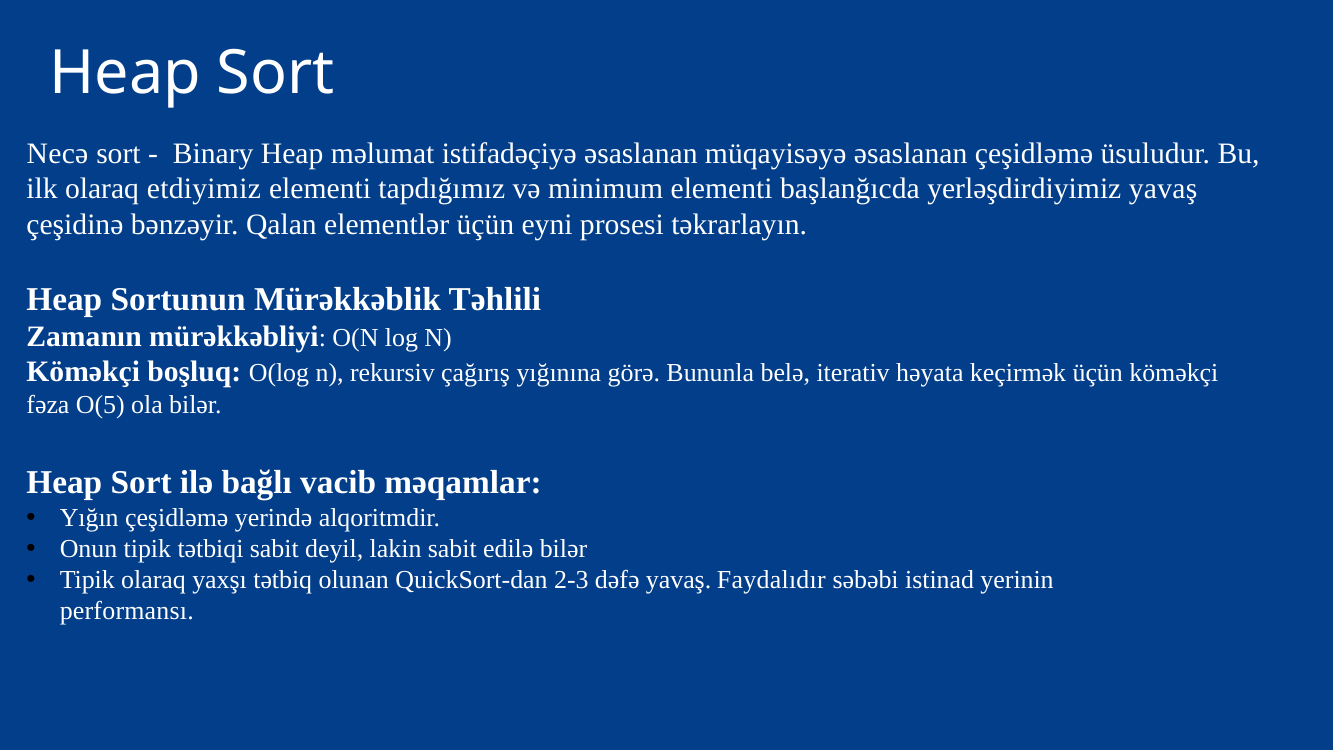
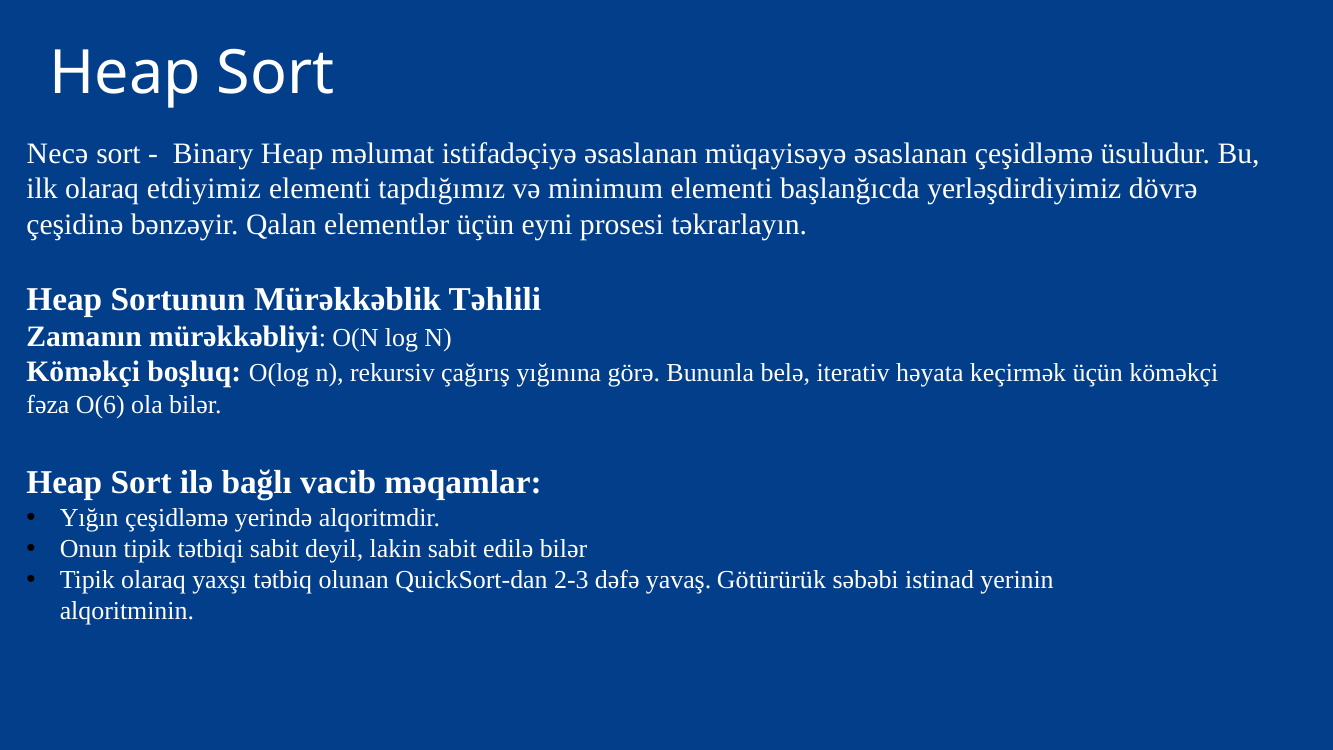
yerləşdirdiyimiz yavaş: yavaş -> dövrə (1163, 189)
O(5: O(5 -> O(6 (100, 405)
Faydalıdır: Faydalıdır -> Götürürük (771, 580)
performansı: performansı -> alqoritminin (127, 611)
